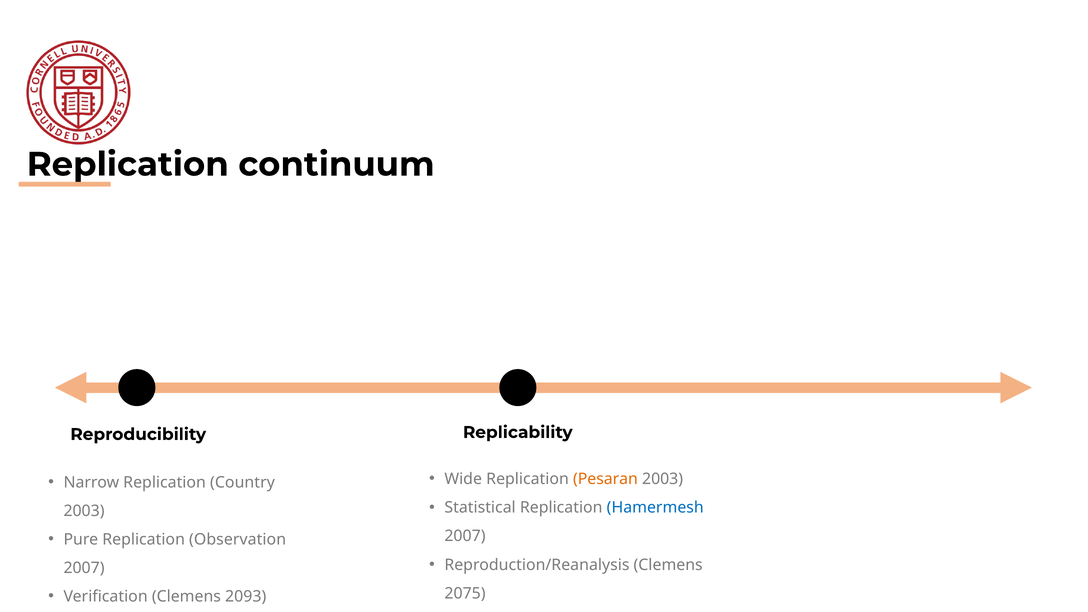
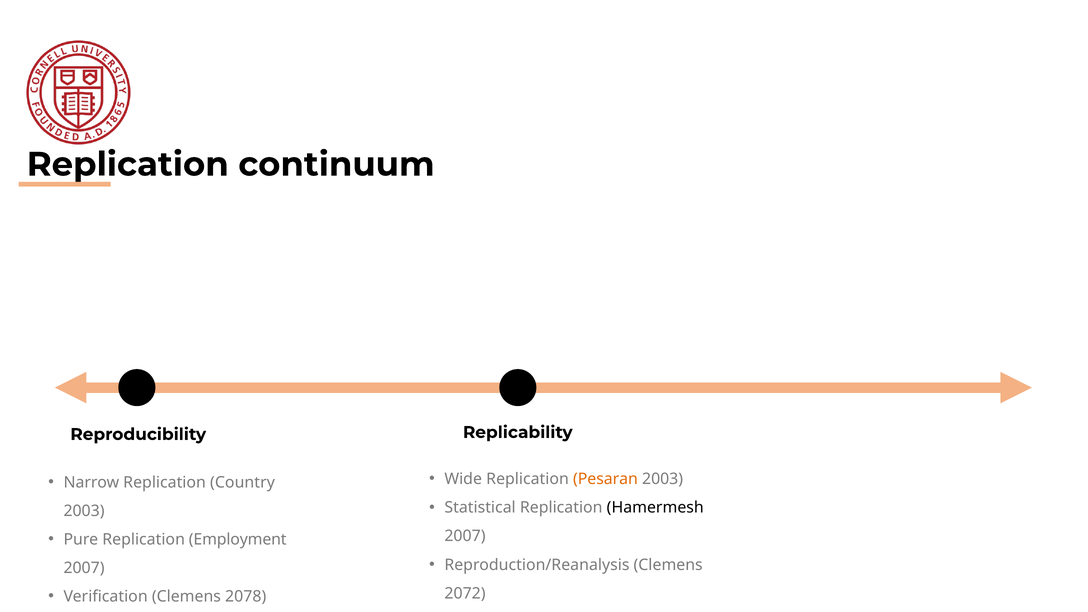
Hamermesh colour: blue -> black (655, 508)
Observation: Observation -> Employment (238, 539)
2093: 2093 -> 2078 (246, 597)
2075: 2075 -> 2072 (465, 593)
